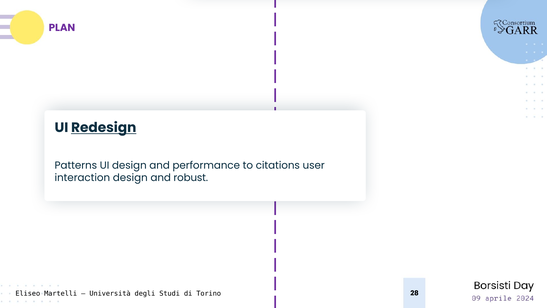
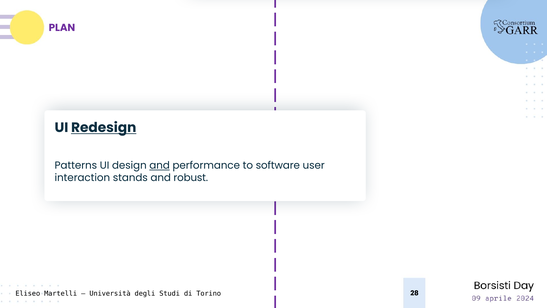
and underline: none -> present (160, 165)
citations: citations -> software (278, 165)
interaction design: design -> stands (130, 178)
